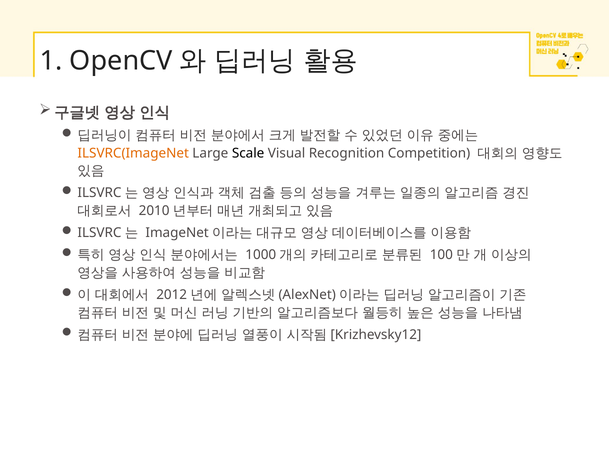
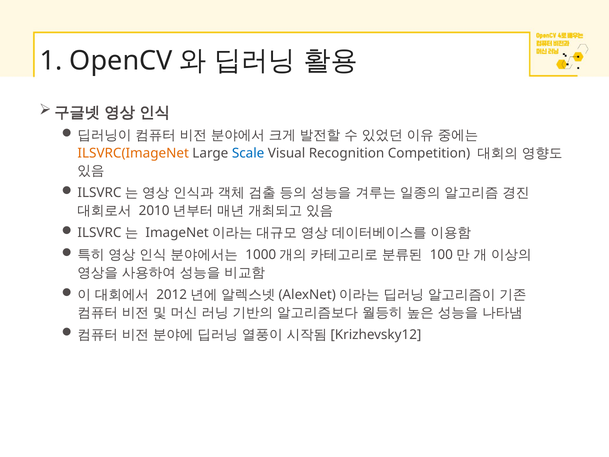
Scale colour: black -> blue (248, 153)
